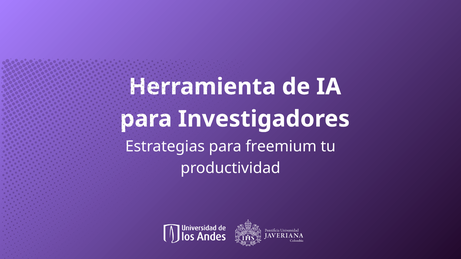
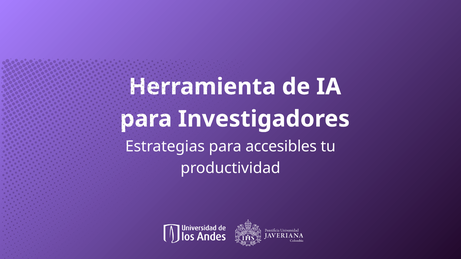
freemium: freemium -> accesibles (281, 147)
